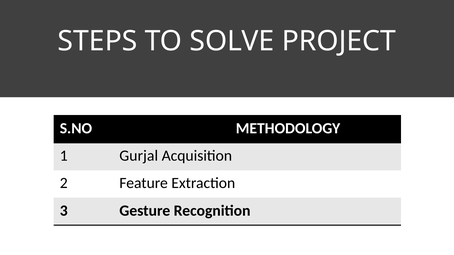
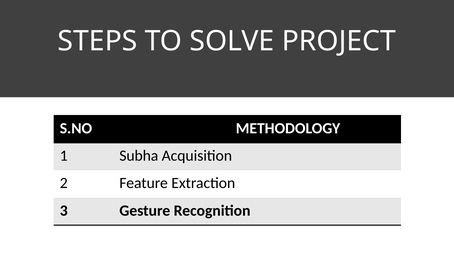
Gurjal: Gurjal -> Subha (139, 156)
